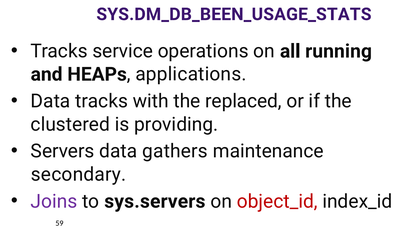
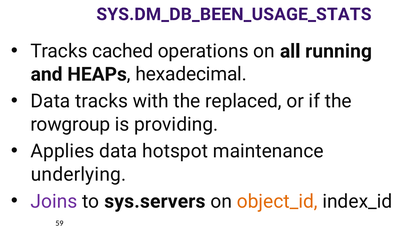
service: service -> cached (123, 51)
applications: applications -> hexadecimal (191, 74)
clustered: clustered -> rowgroup (70, 124)
Servers: Servers -> Applies (63, 151)
gathers: gathers -> hotspot (175, 151)
secondary: secondary -> underlying (79, 174)
object_id colour: red -> orange (277, 201)
